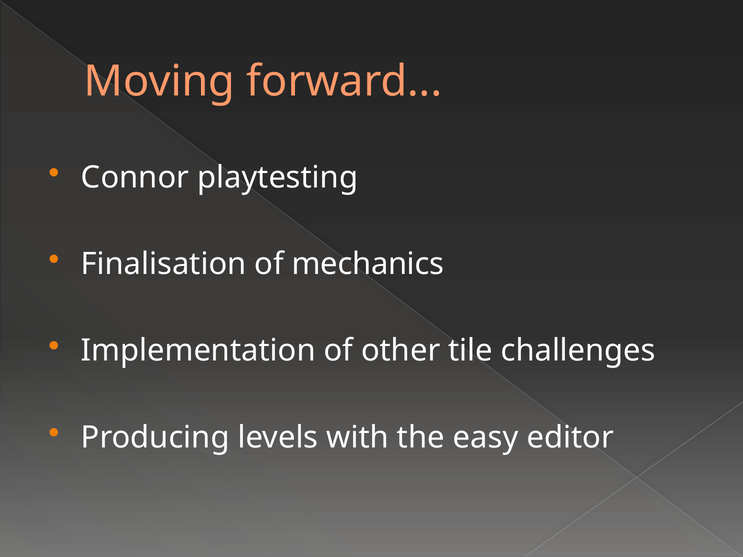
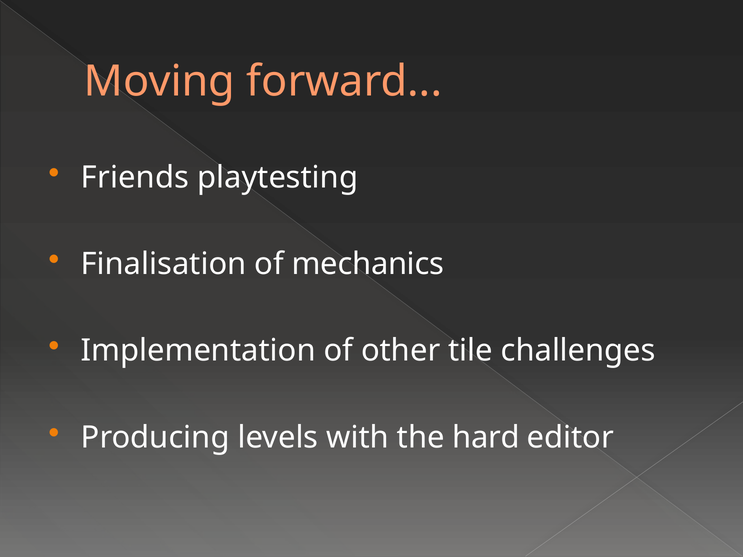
Connor: Connor -> Friends (135, 177)
easy: easy -> hard (486, 437)
